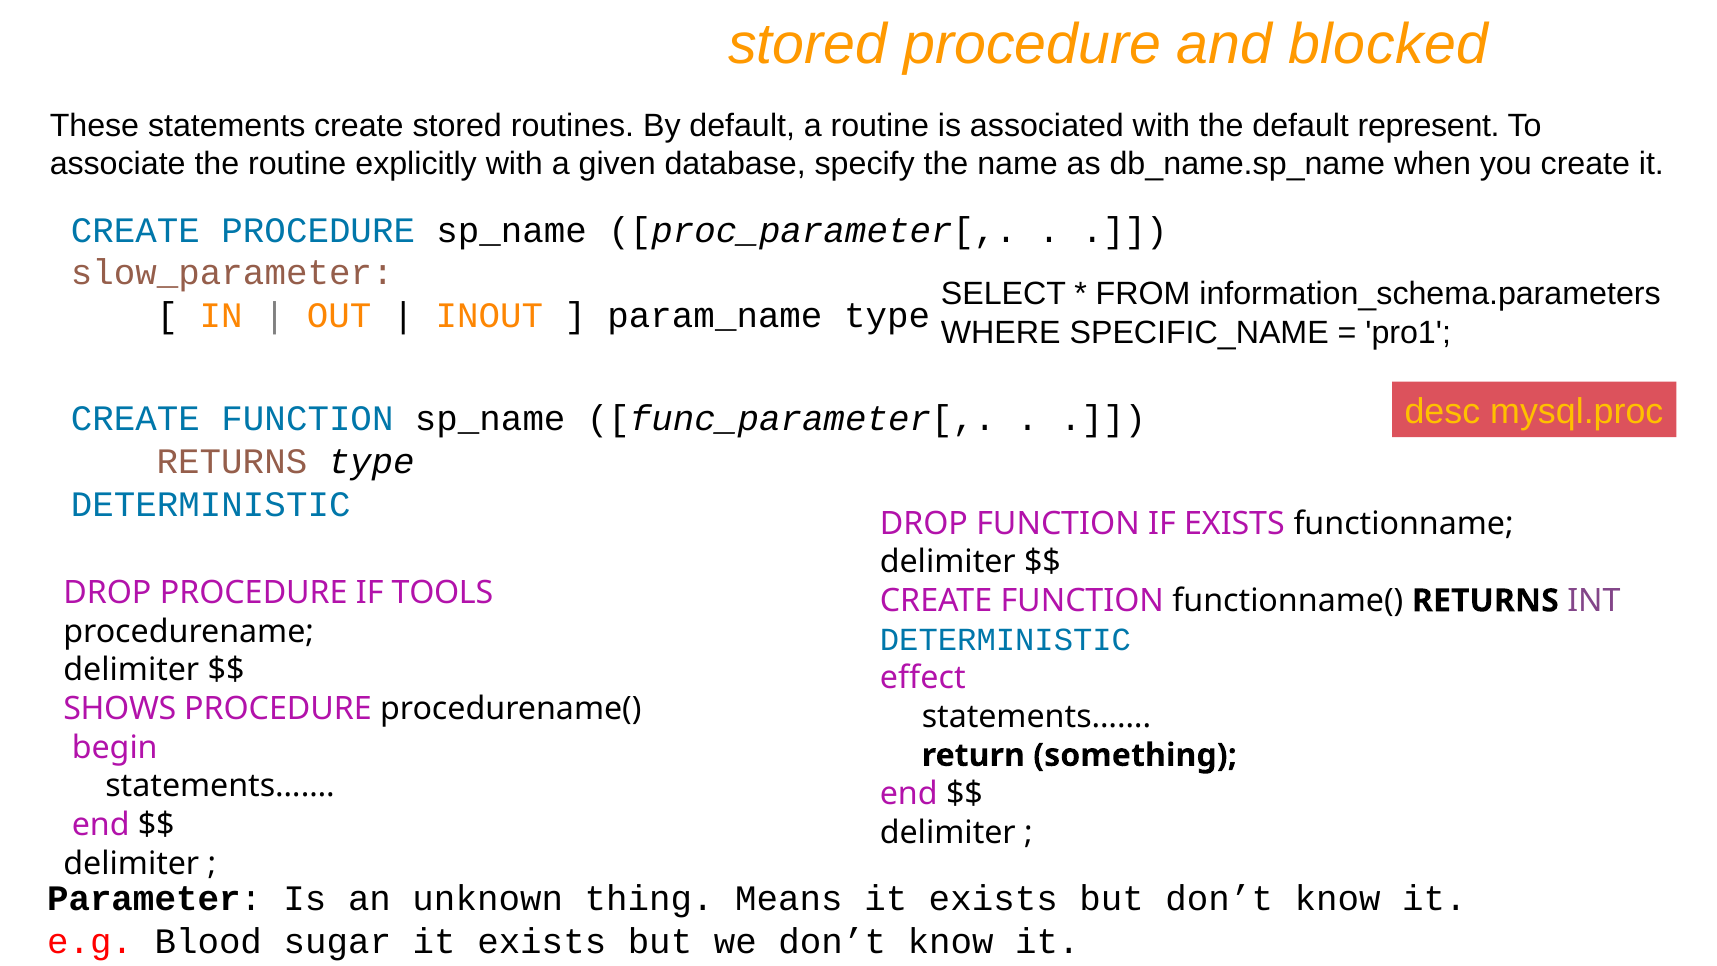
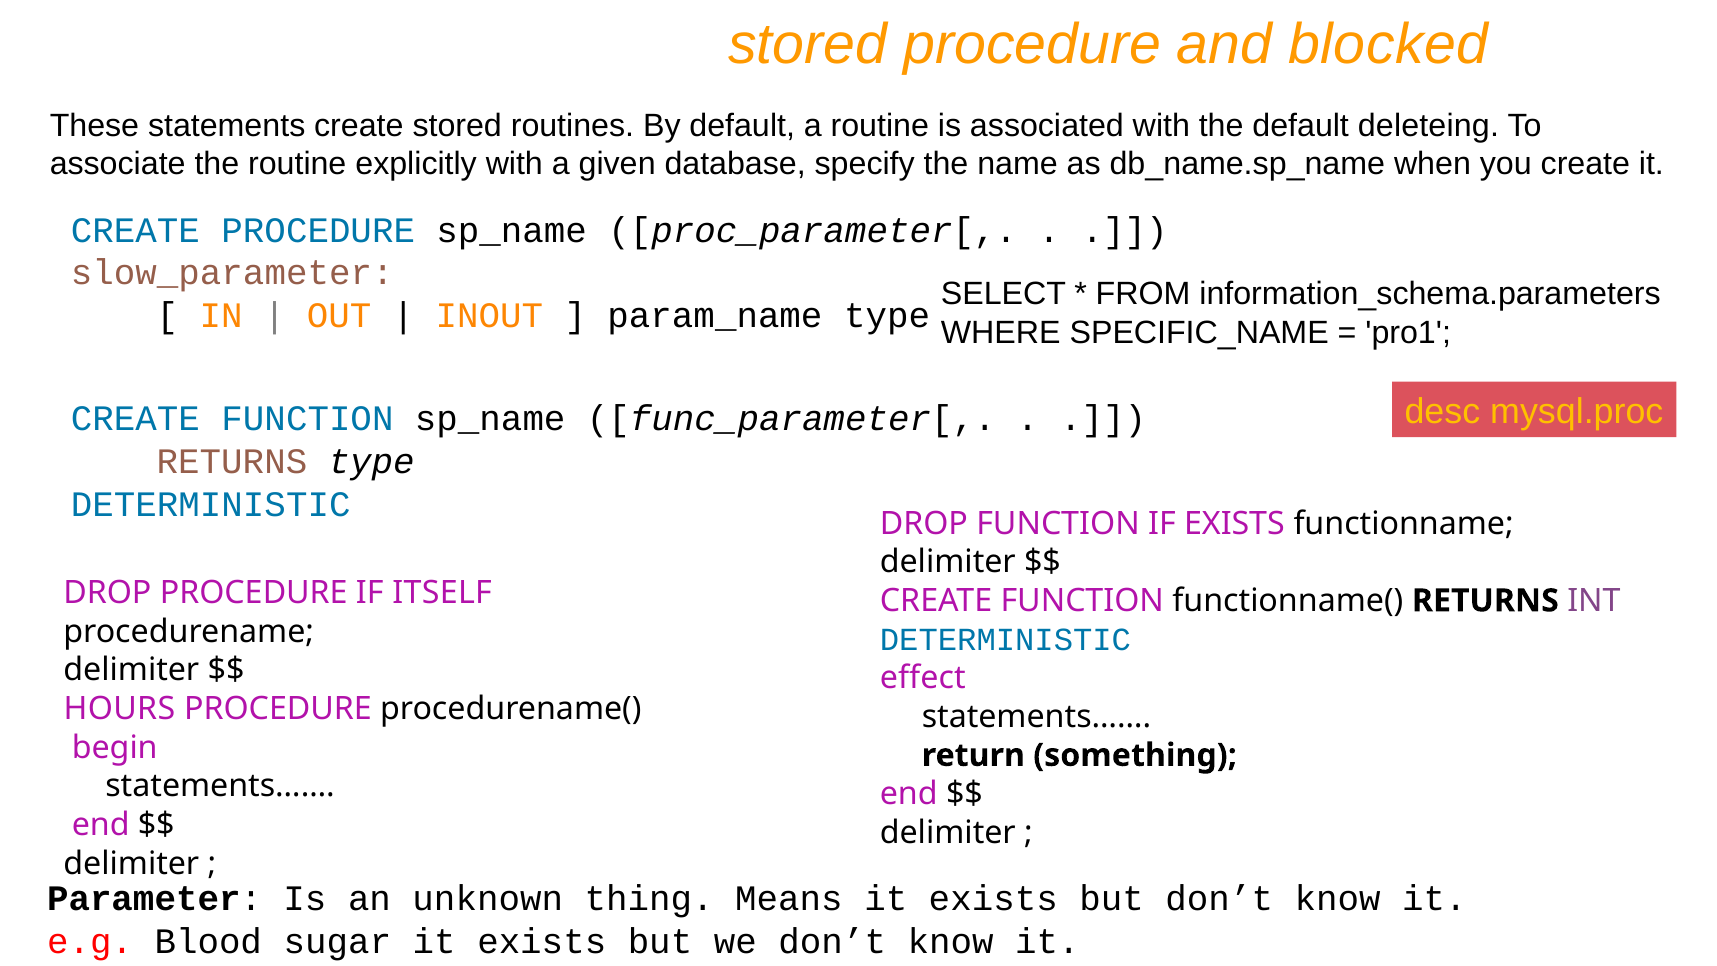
represent: represent -> deleteing (1428, 125)
TOOLS: TOOLS -> ITSELF (442, 593)
SHOWS: SHOWS -> HOURS (119, 709)
